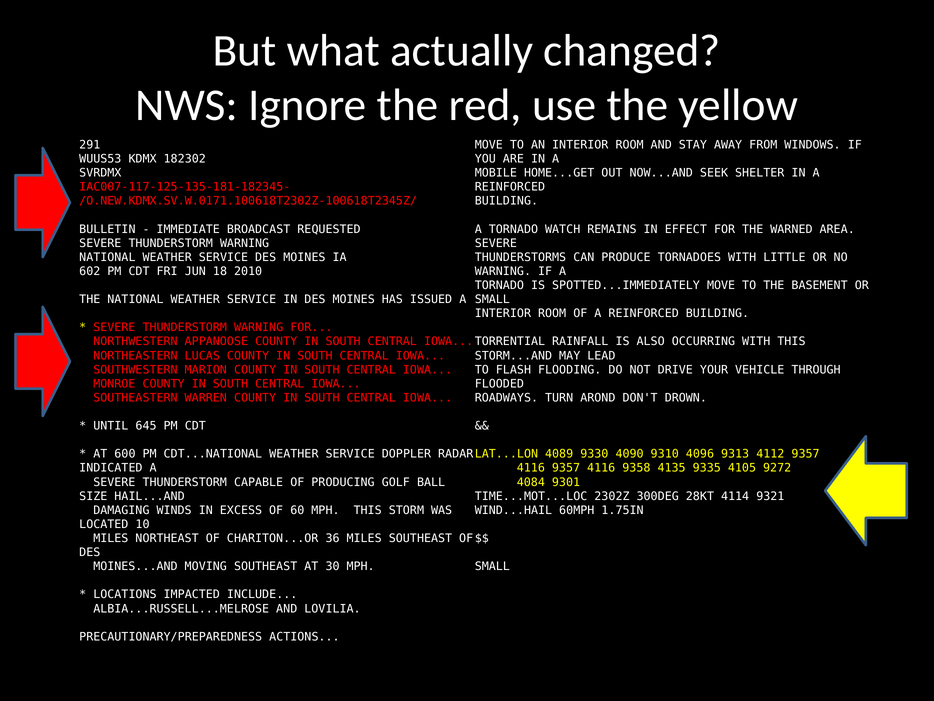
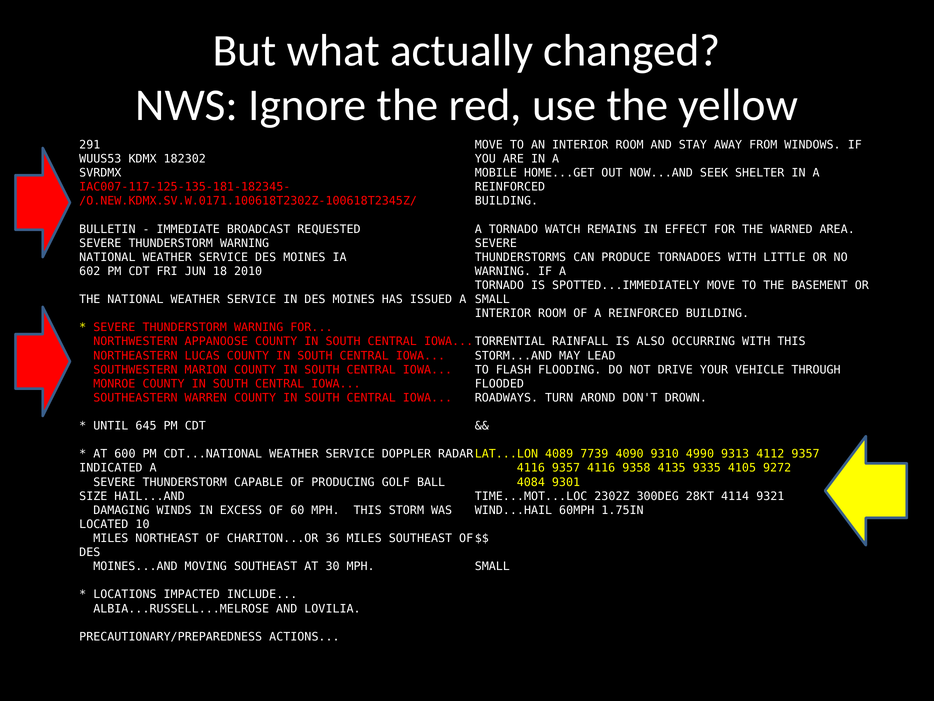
9330: 9330 -> 7739 (594, 454)
4096: 4096 -> 4990 (700, 454)
